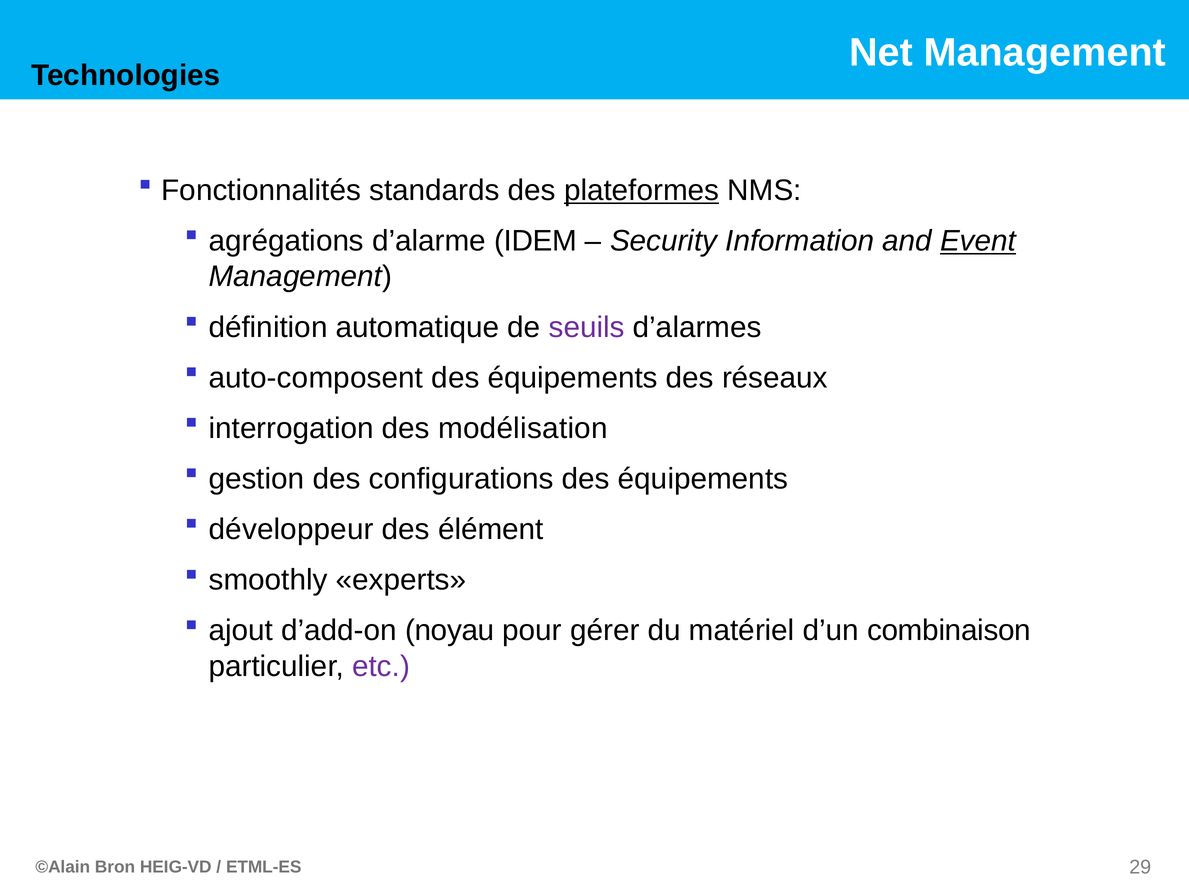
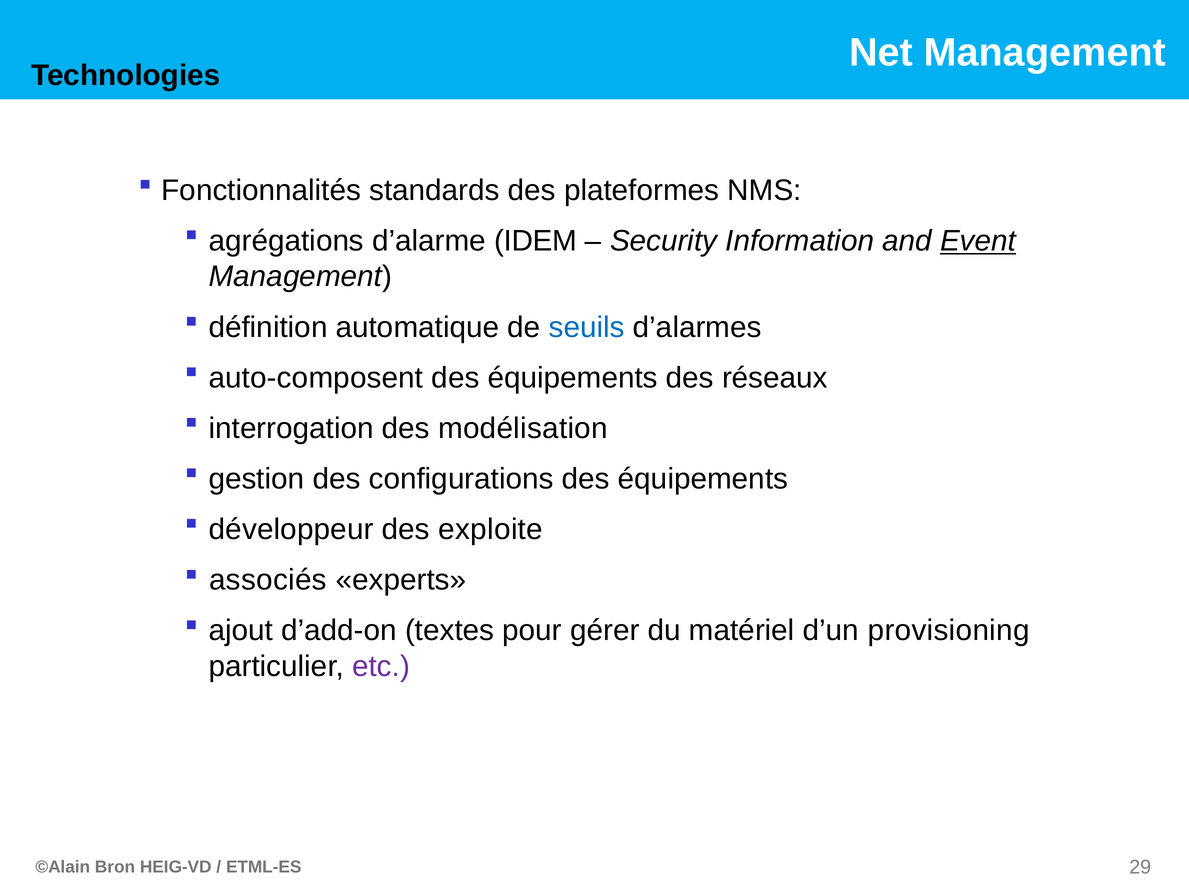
plateformes underline: present -> none (642, 190)
seuils colour: purple -> blue (587, 327)
élément: élément -> exploite (491, 529)
smoothly: smoothly -> associés (268, 580)
noyau: noyau -> textes (450, 630)
combinaison: combinaison -> provisioning (949, 630)
